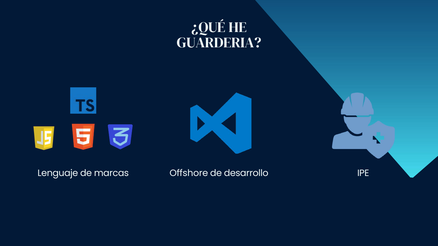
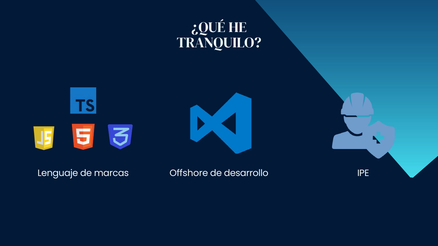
GUARDERIA: GUARDERIA -> TRANQUILO (219, 43)
